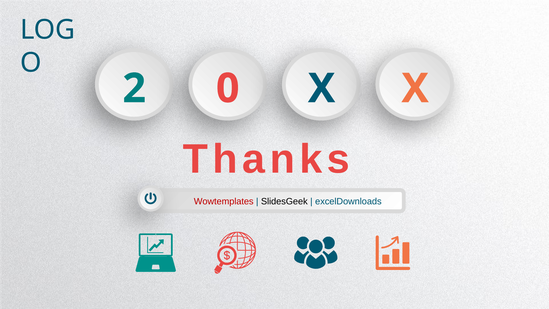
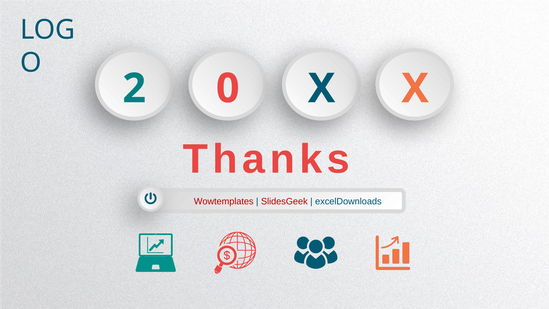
SlidesGeek colour: black -> red (284, 201)
